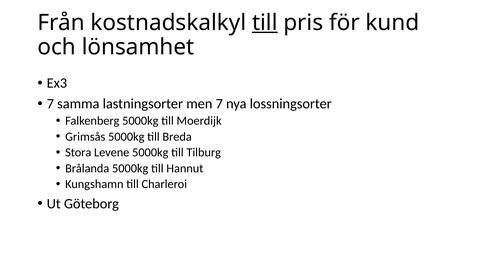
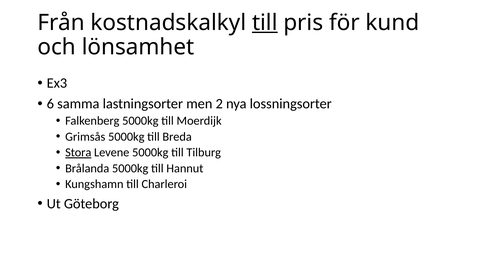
7: 7 -> 6 (50, 104)
men 7: 7 -> 2 (219, 104)
Stora underline: none -> present (78, 152)
